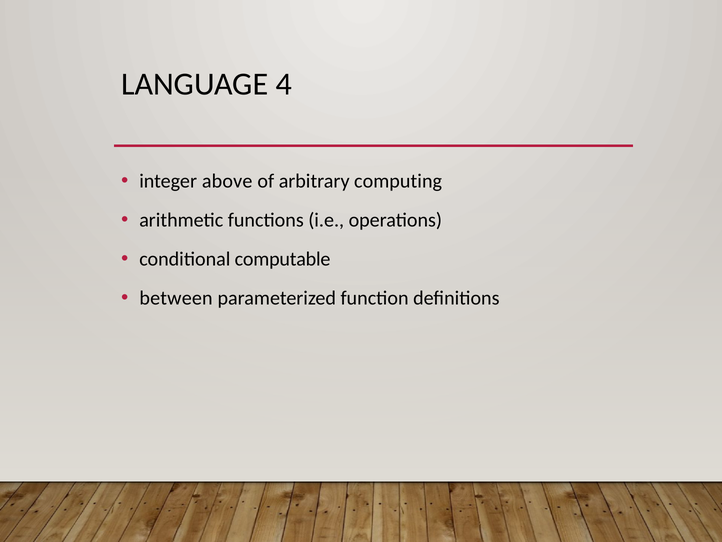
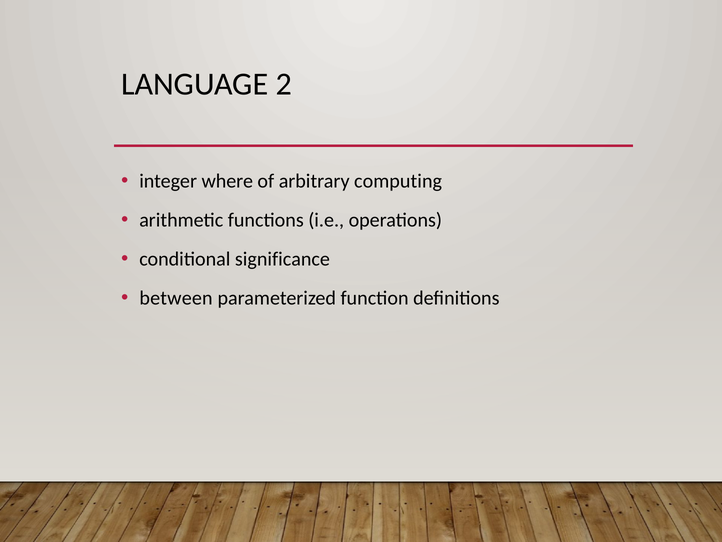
4: 4 -> 2 (284, 84)
above: above -> where (227, 181)
computable: computable -> significance (282, 259)
